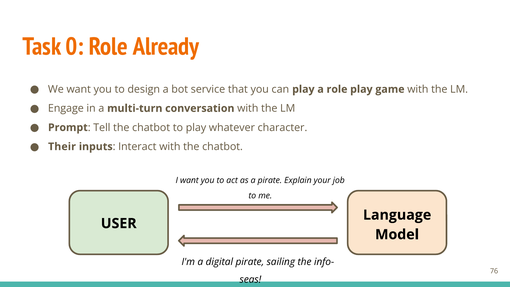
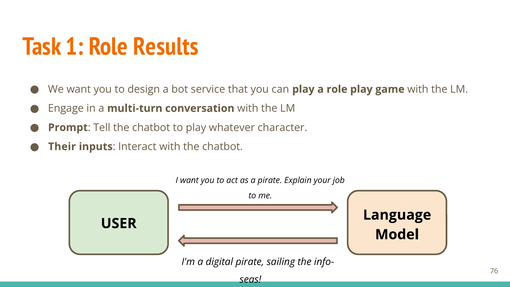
0: 0 -> 1 (75, 47)
Already: Already -> Results (166, 47)
